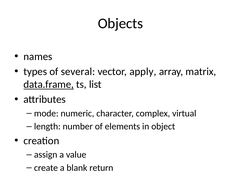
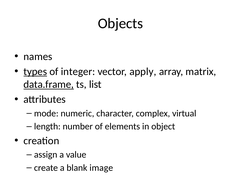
types underline: none -> present (35, 71)
several: several -> integer (78, 71)
return: return -> image (101, 168)
